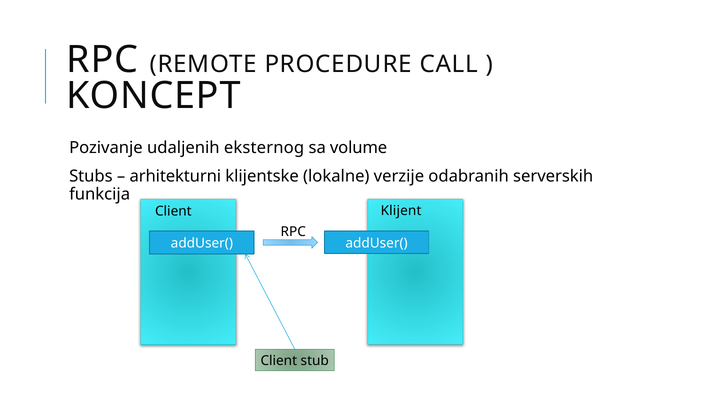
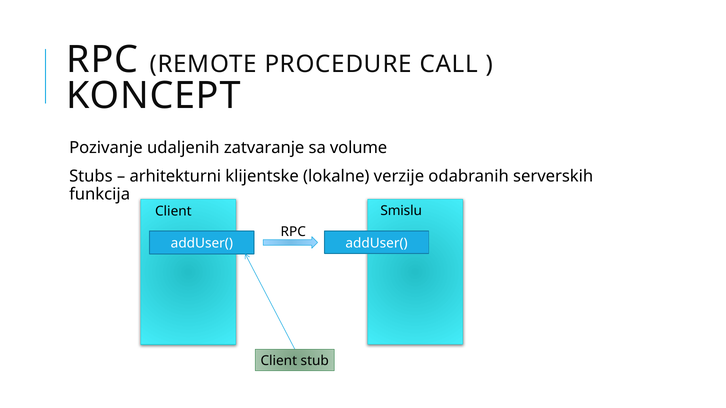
eksternog: eksternog -> zatvaranje (264, 148)
Klijent: Klijent -> Smislu (401, 211)
